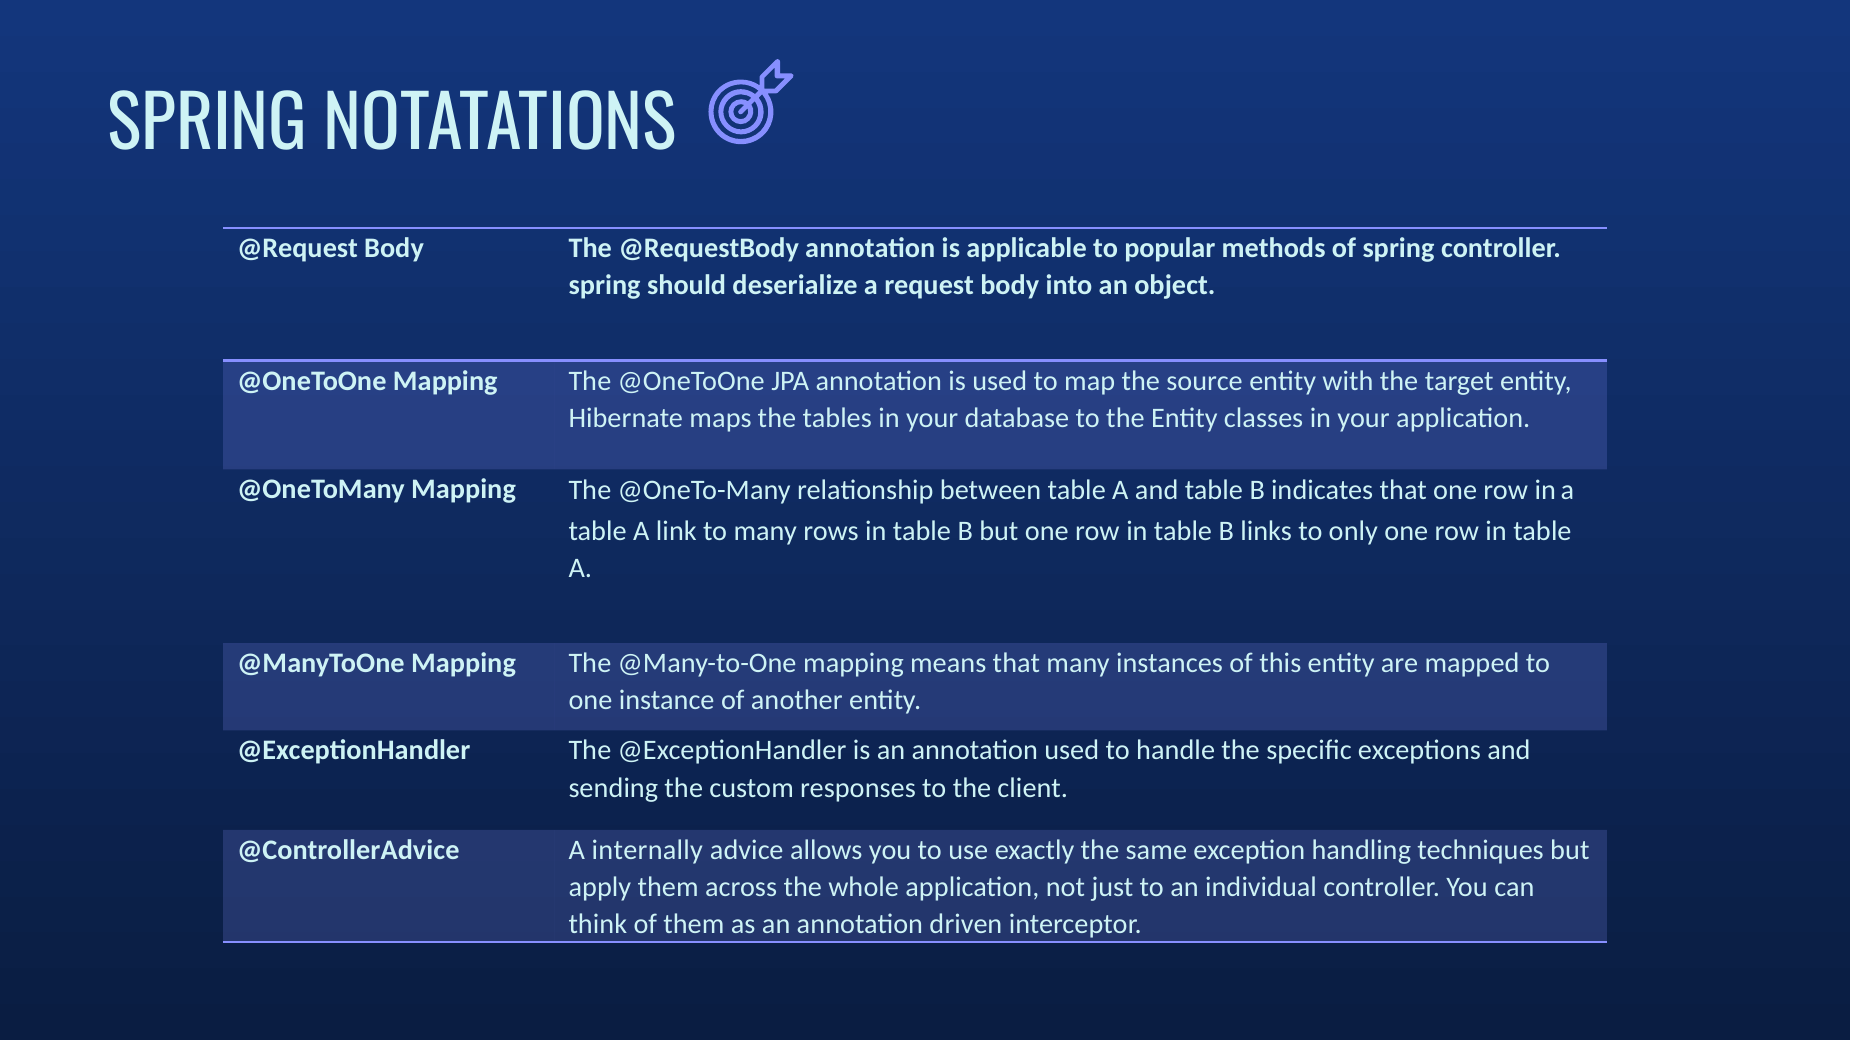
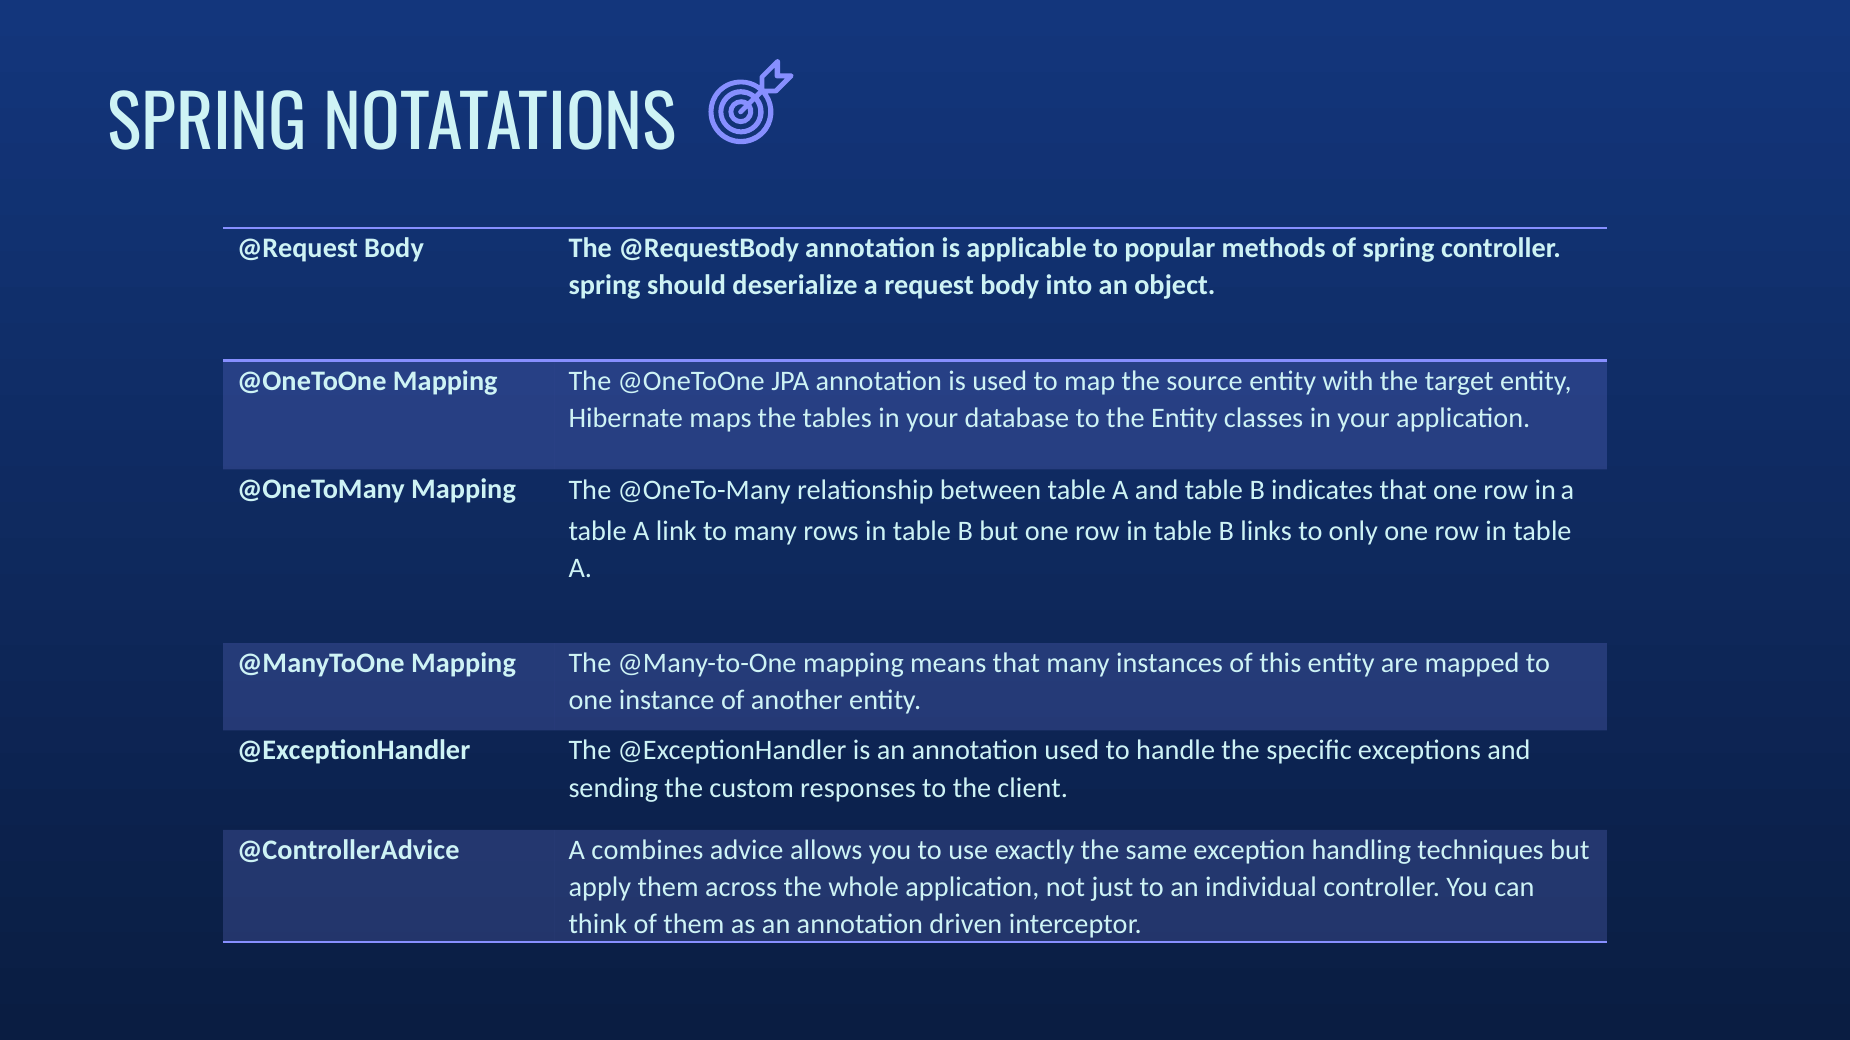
internally: internally -> combines (647, 851)
